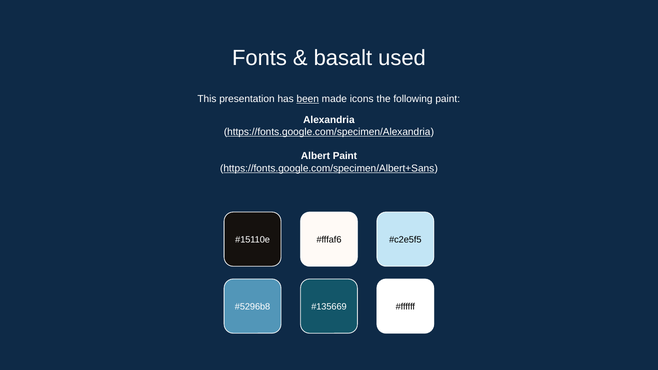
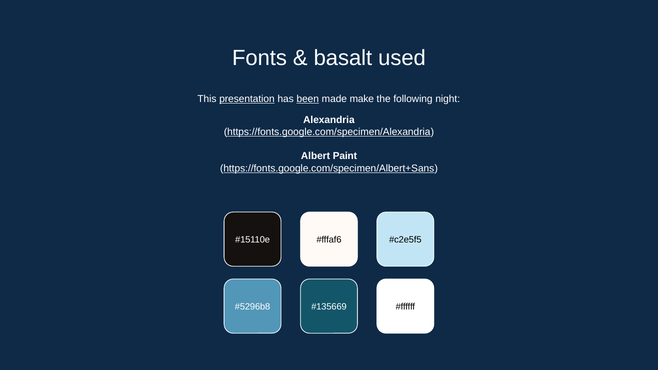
presentation underline: none -> present (247, 99)
icons: icons -> make (362, 99)
following paint: paint -> night (448, 99)
